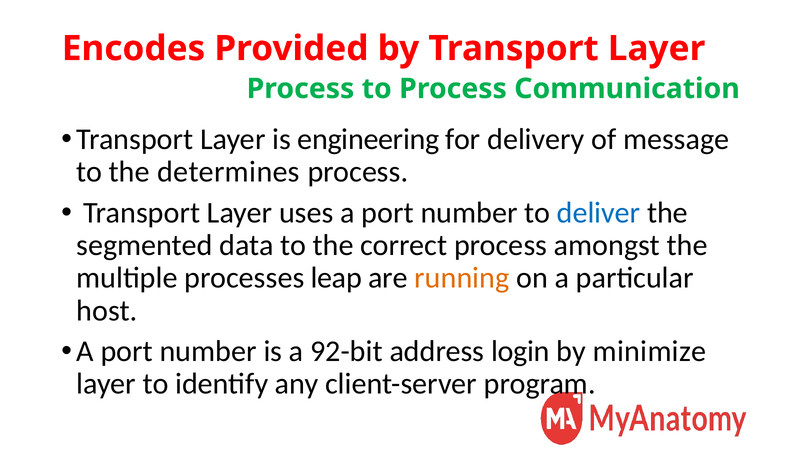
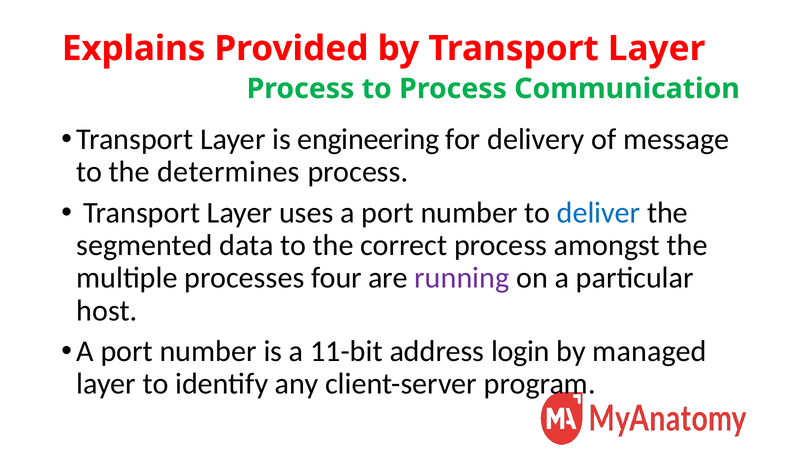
Encodes: Encodes -> Explains (134, 49)
leap: leap -> four (336, 278)
running colour: orange -> purple (462, 278)
92-bit: 92-bit -> 11-bit (346, 352)
minimize: minimize -> managed (650, 352)
